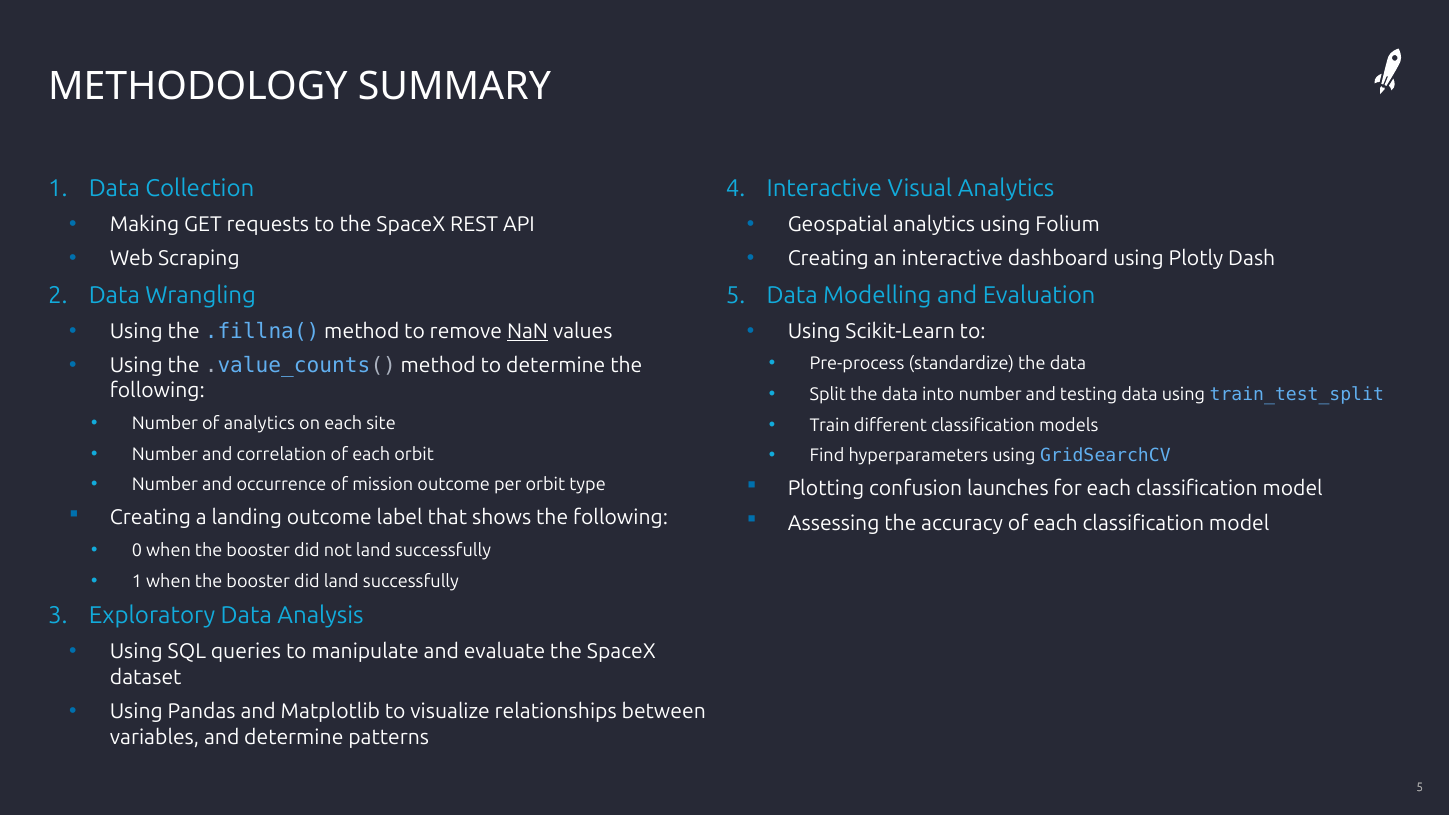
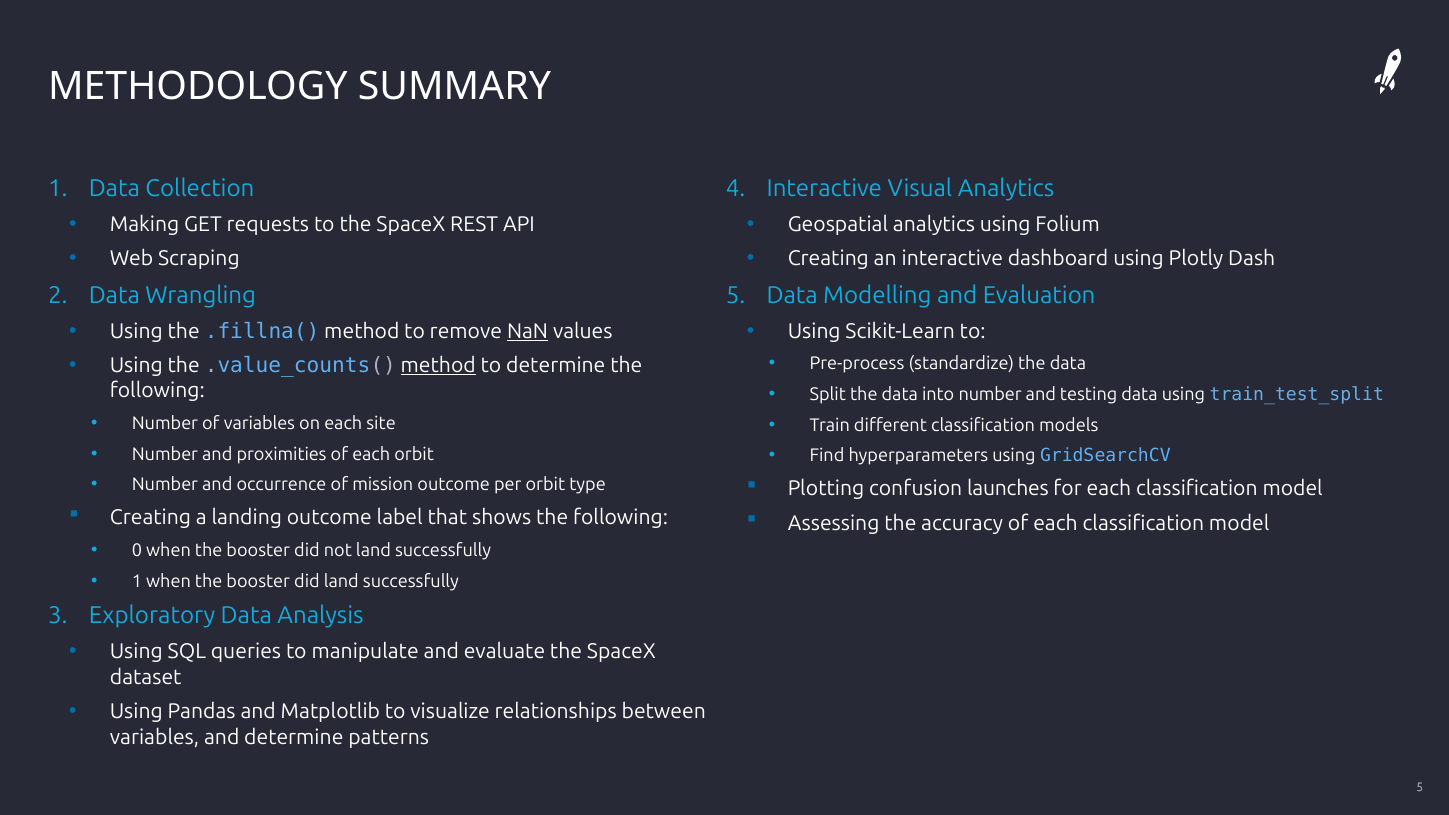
method underline: none -> present (438, 366)
of analytics: analytics -> variables (259, 423)
correlation: correlation -> proximities (282, 454)
